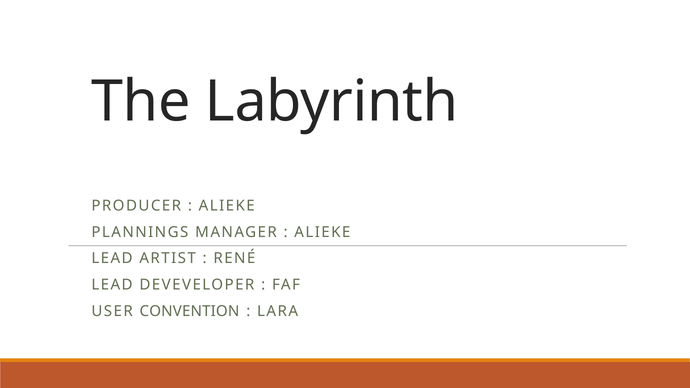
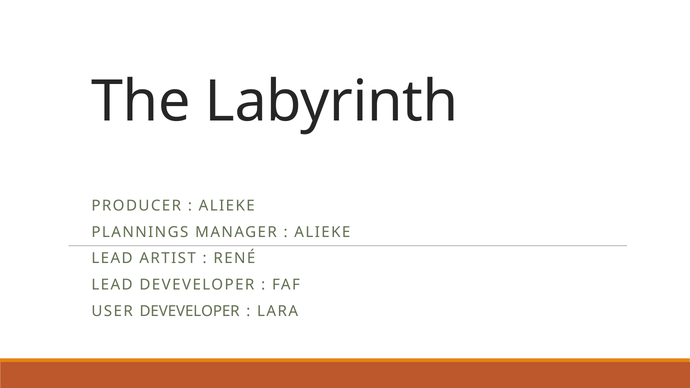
USER CONVENTION: CONVENTION -> DEVEVELOPER (190, 311)
